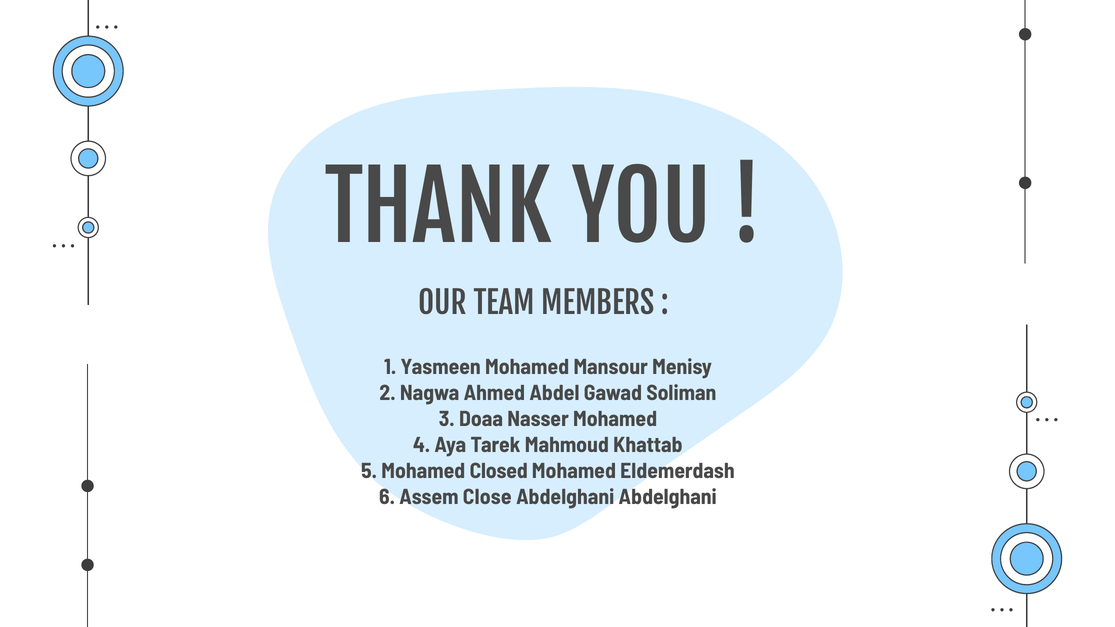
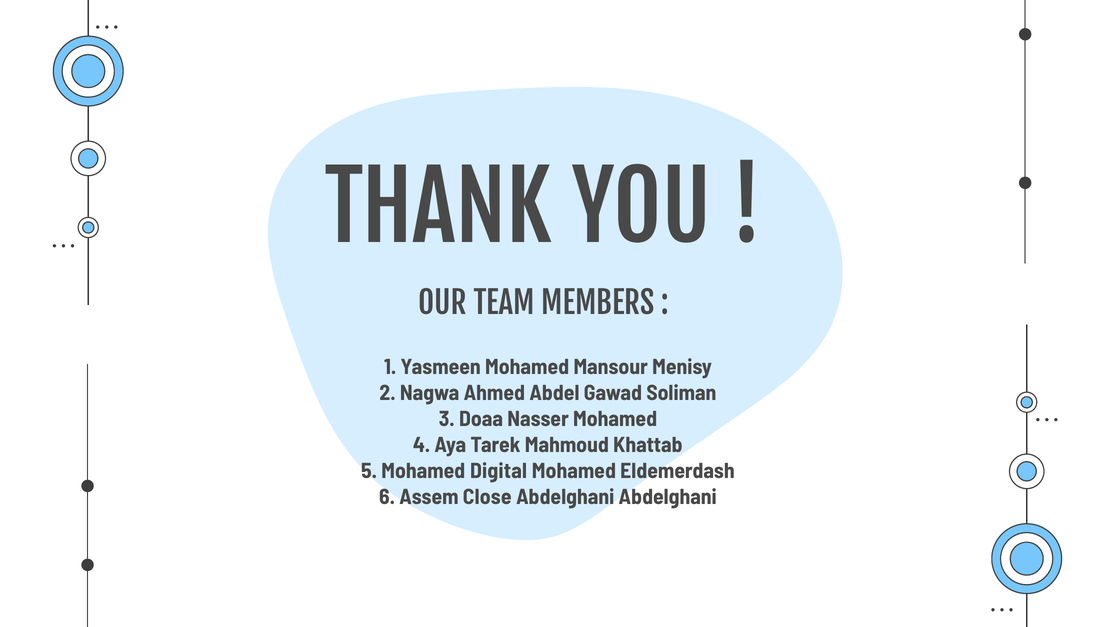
Closed: Closed -> Digital (499, 471)
